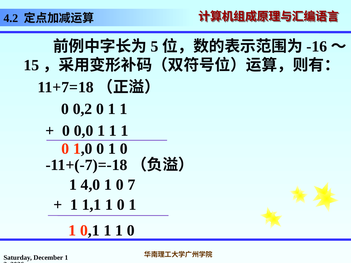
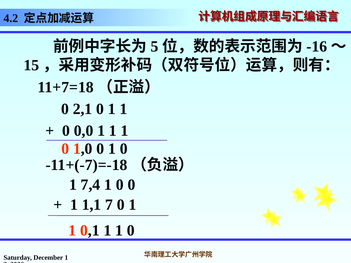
0,2: 0,2 -> 2,1 (83, 109)
4,0: 4,0 -> 7,4 (90, 185)
0 7: 7 -> 0 (131, 185)
1,1 1: 1 -> 7 (109, 205)
